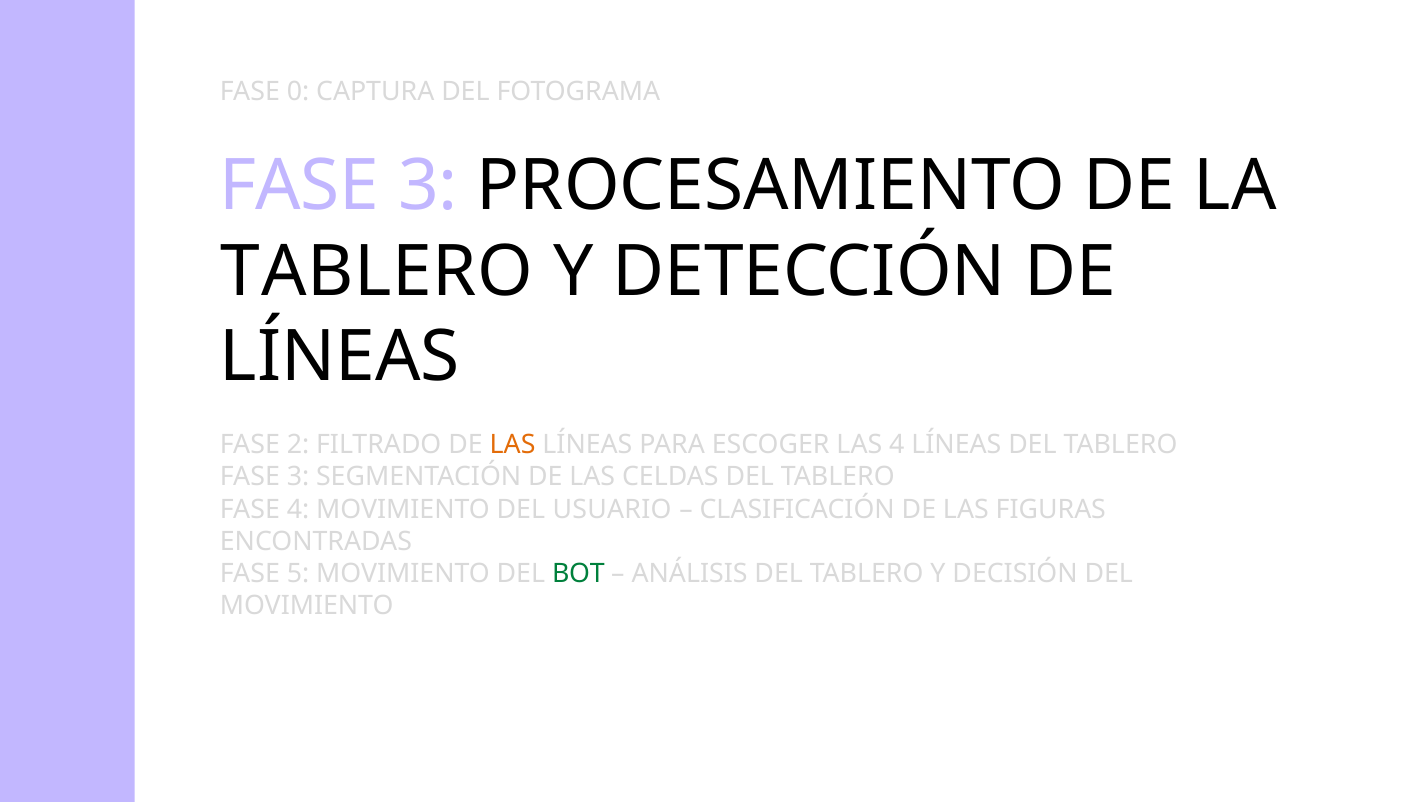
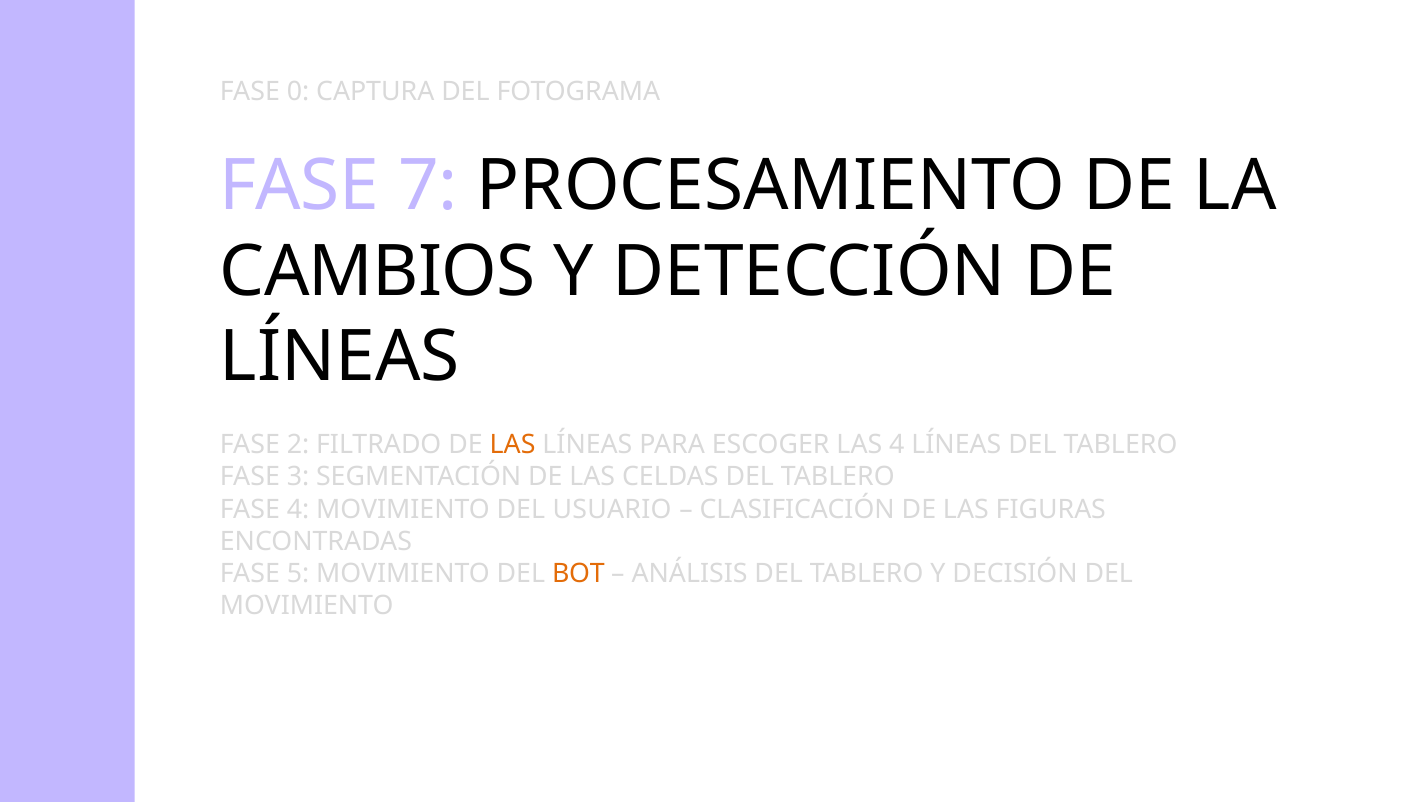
3: 3 -> 7 (428, 186)
TABLERO: TABLERO -> CAMBIOS (378, 272)
BOT colour: green -> orange (578, 573)
